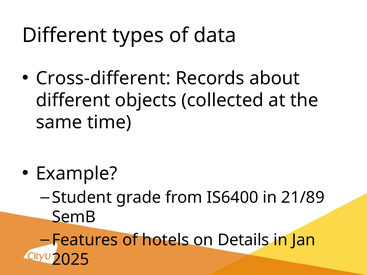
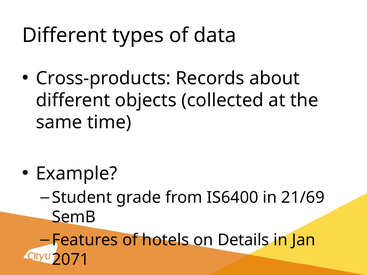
Cross-different: Cross-different -> Cross-products (103, 78)
21/89: 21/89 -> 21/69 (303, 198)
2025: 2025 -> 2071 (71, 260)
